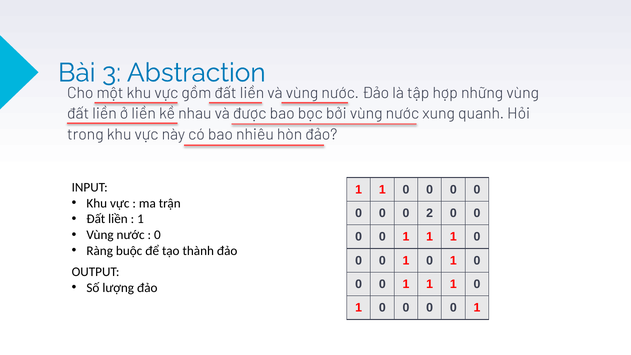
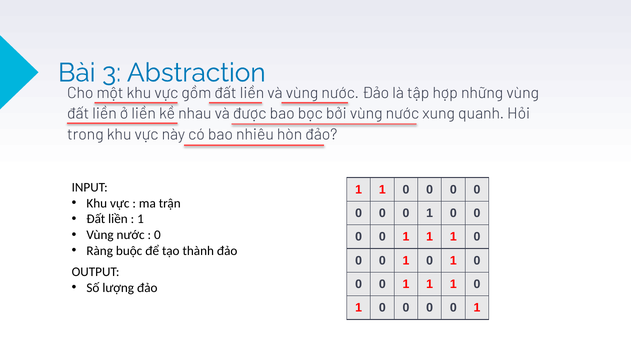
2: 2 -> 1 (430, 213)
